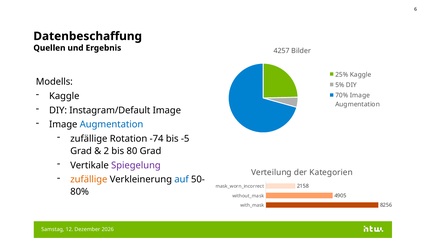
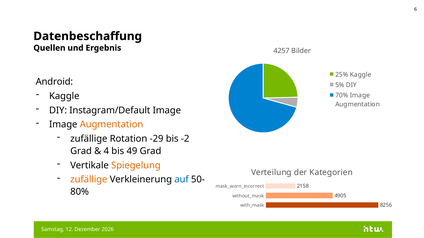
Modells: Modells -> Android (54, 82)
Augmentation colour: blue -> orange (112, 125)
-74: -74 -> -29 (157, 139)
-5: -5 -> -2 (185, 139)
2: 2 -> 4 (106, 151)
80: 80 -> 49 (132, 151)
Spiegelung colour: purple -> orange (136, 166)
